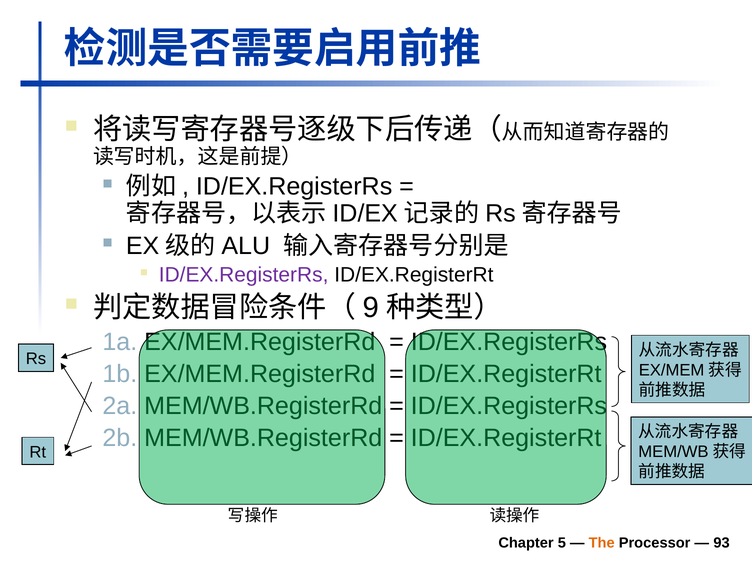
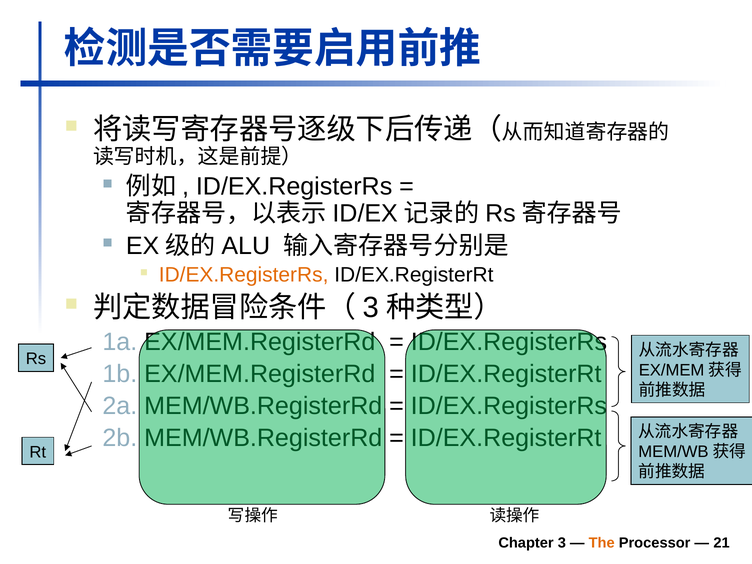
ID/EX.RegisterRs colour: purple -> orange (244, 275)
9: 9 -> 3 (371, 308)
Chapter 5: 5 -> 3 (562, 543)
93: 93 -> 21 (722, 543)
